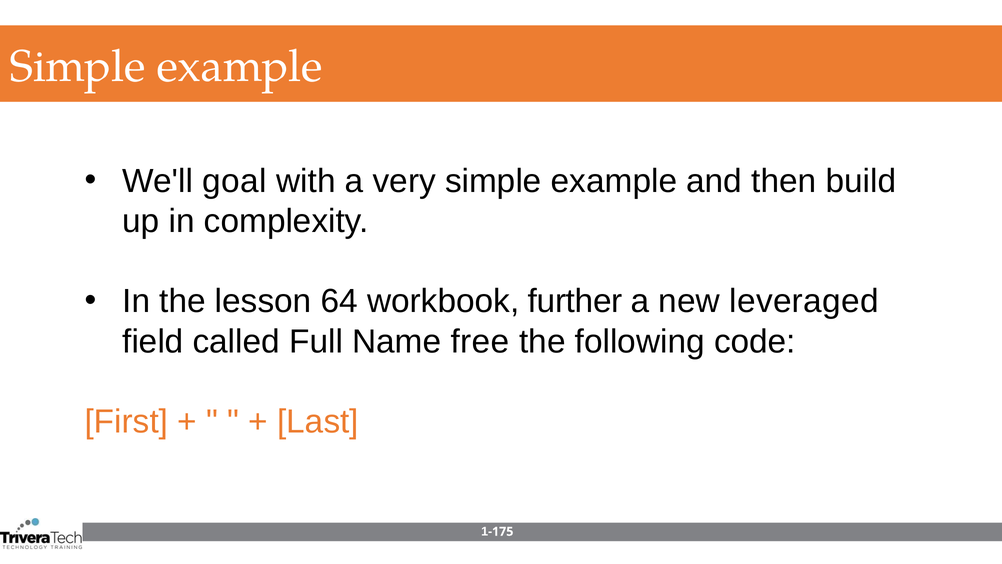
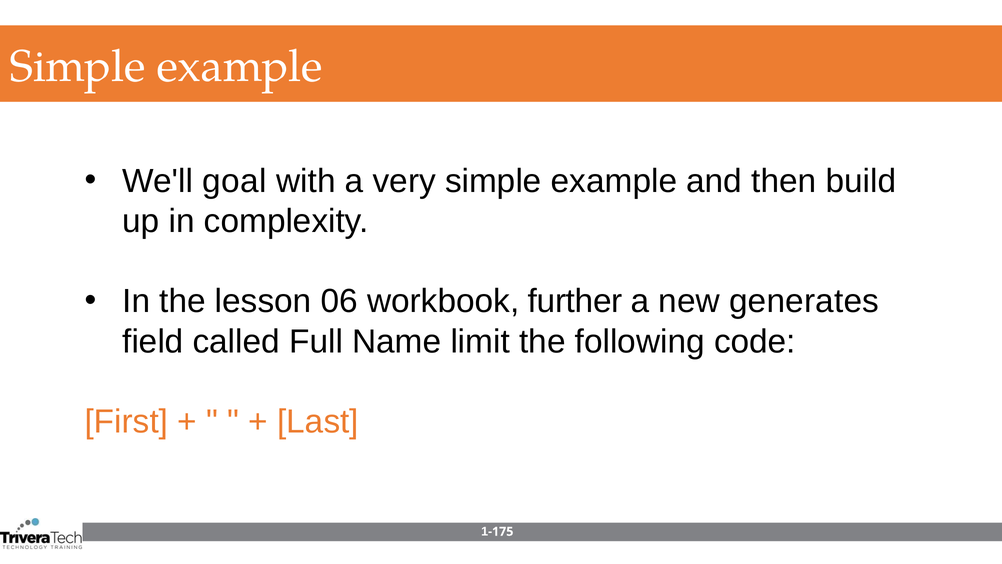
64: 64 -> 06 (339, 301)
leveraged: leveraged -> generates (804, 301)
free: free -> limit (480, 341)
